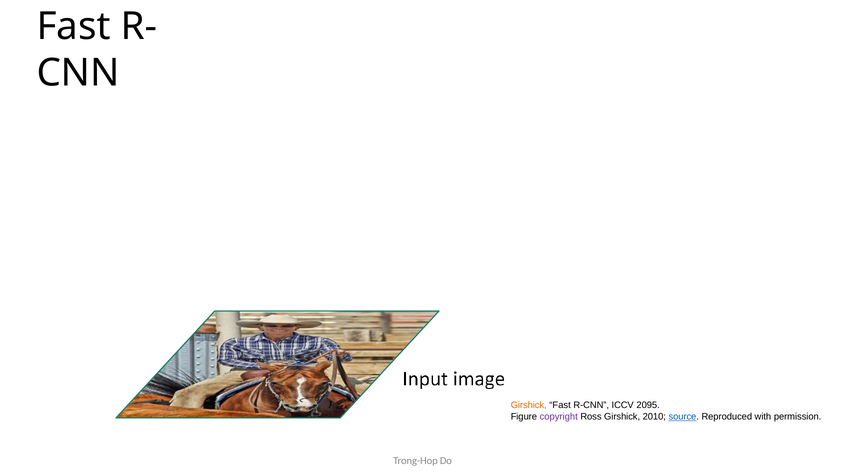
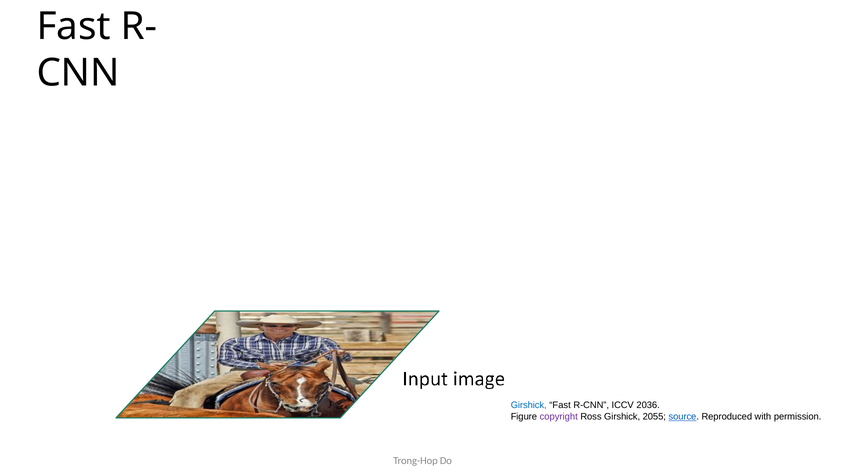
Girshick colour: orange -> blue (529, 405)
2095: 2095 -> 2036 (648, 405)
2010: 2010 -> 2055 (654, 417)
